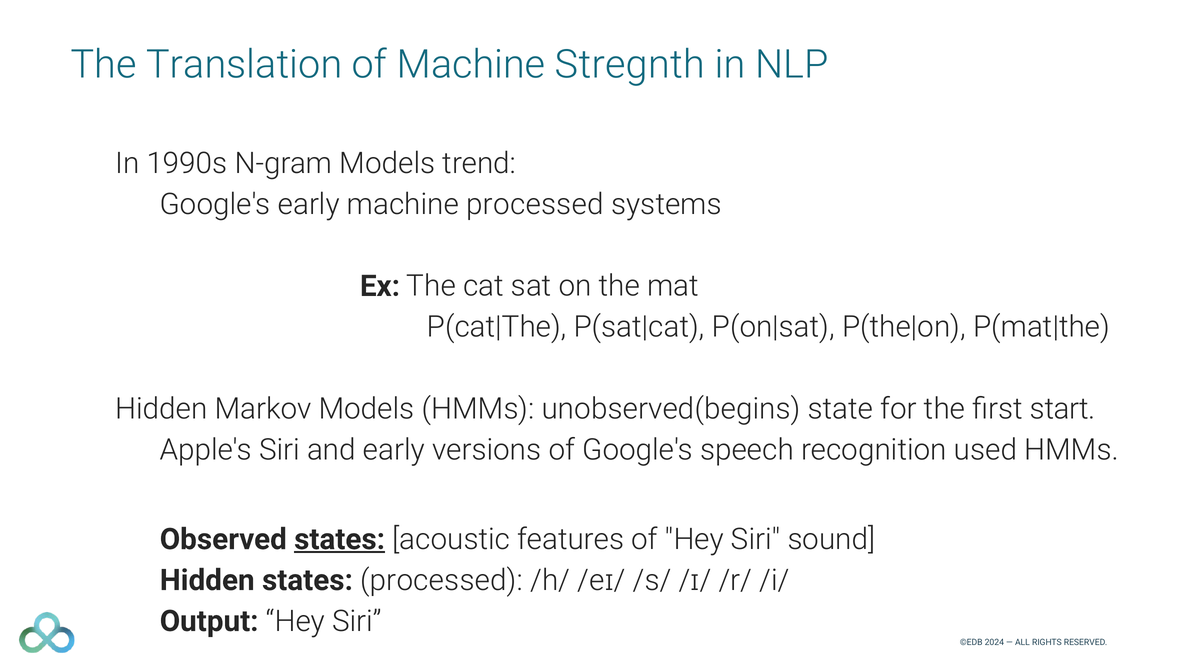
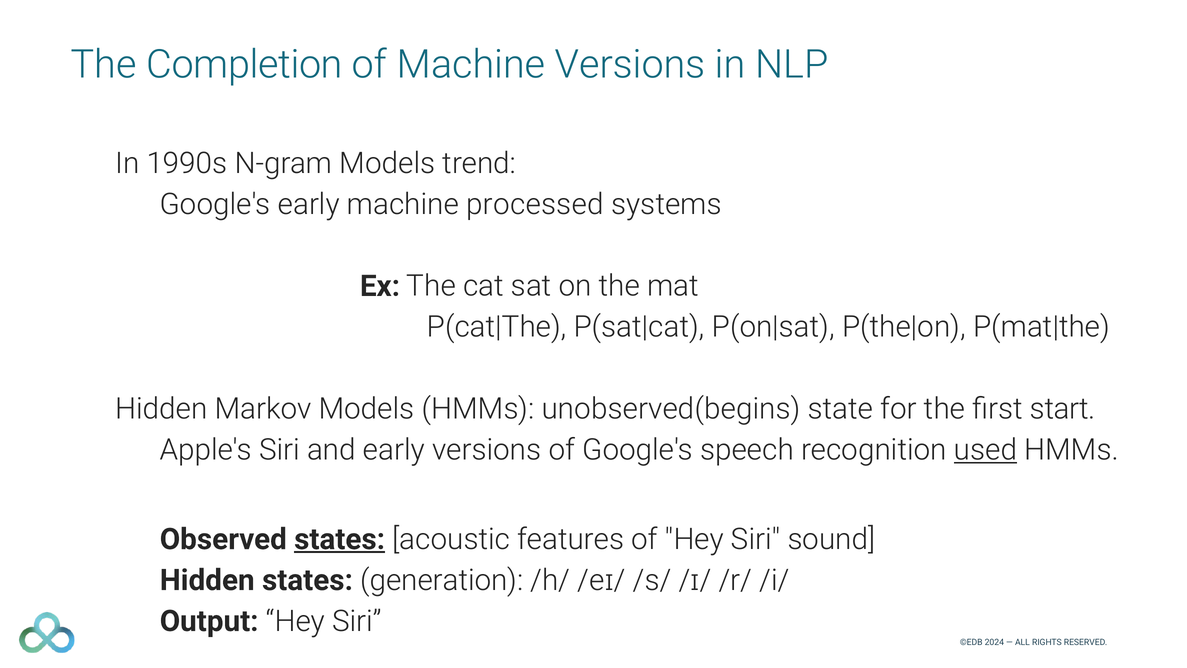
Translation: Translation -> Completion (244, 65)
Machine Stregnth: Stregnth -> Versions (630, 65)
used underline: none -> present (986, 450)
states processed: processed -> generation (442, 580)
